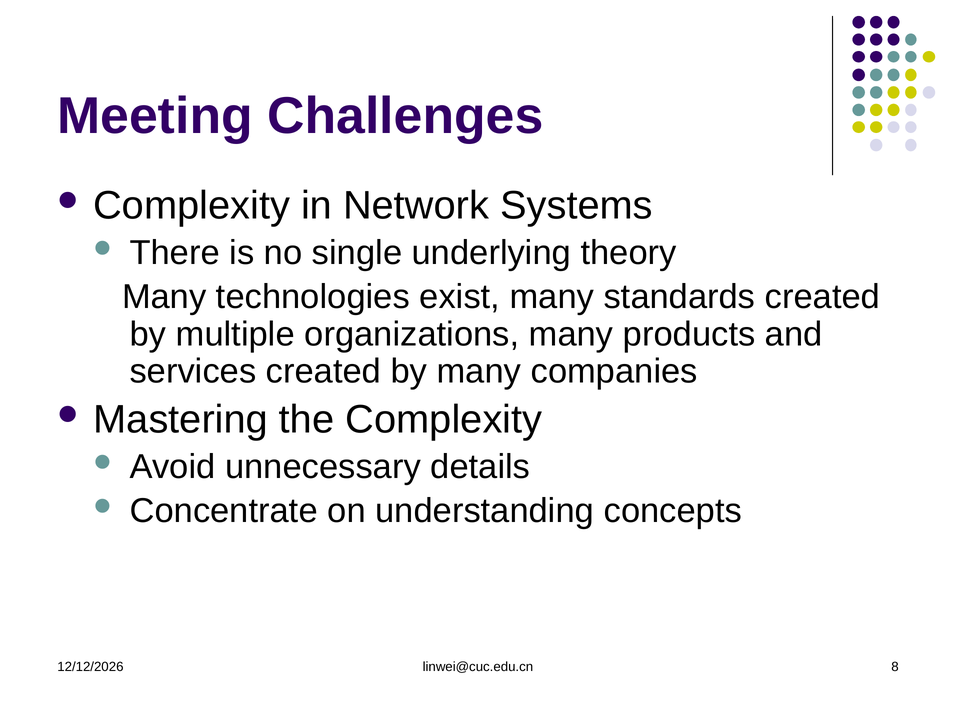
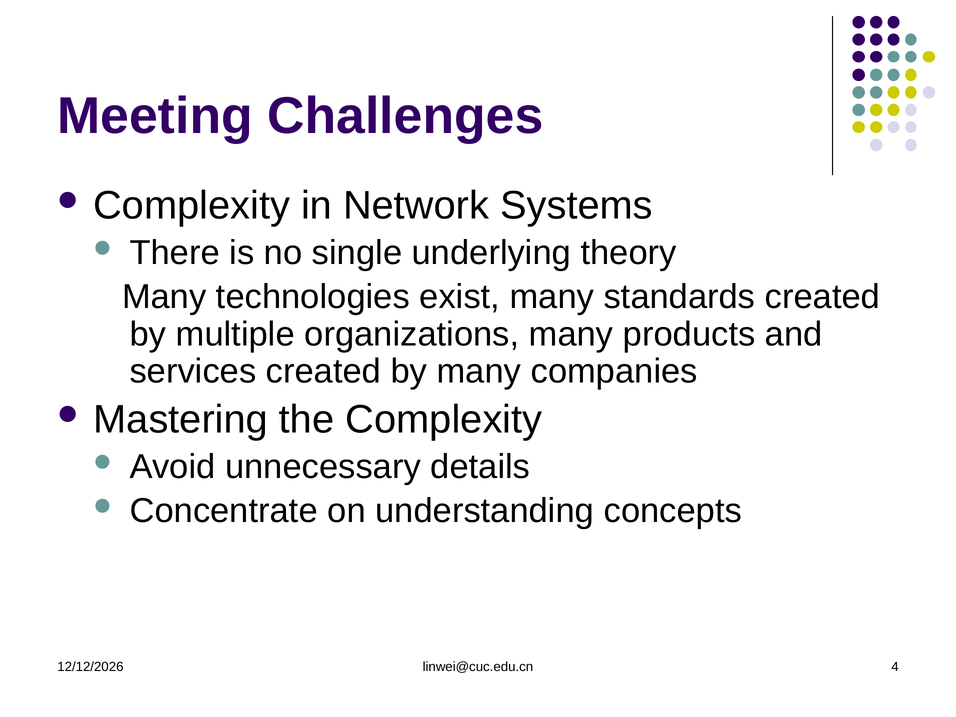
8: 8 -> 4 (895, 667)
